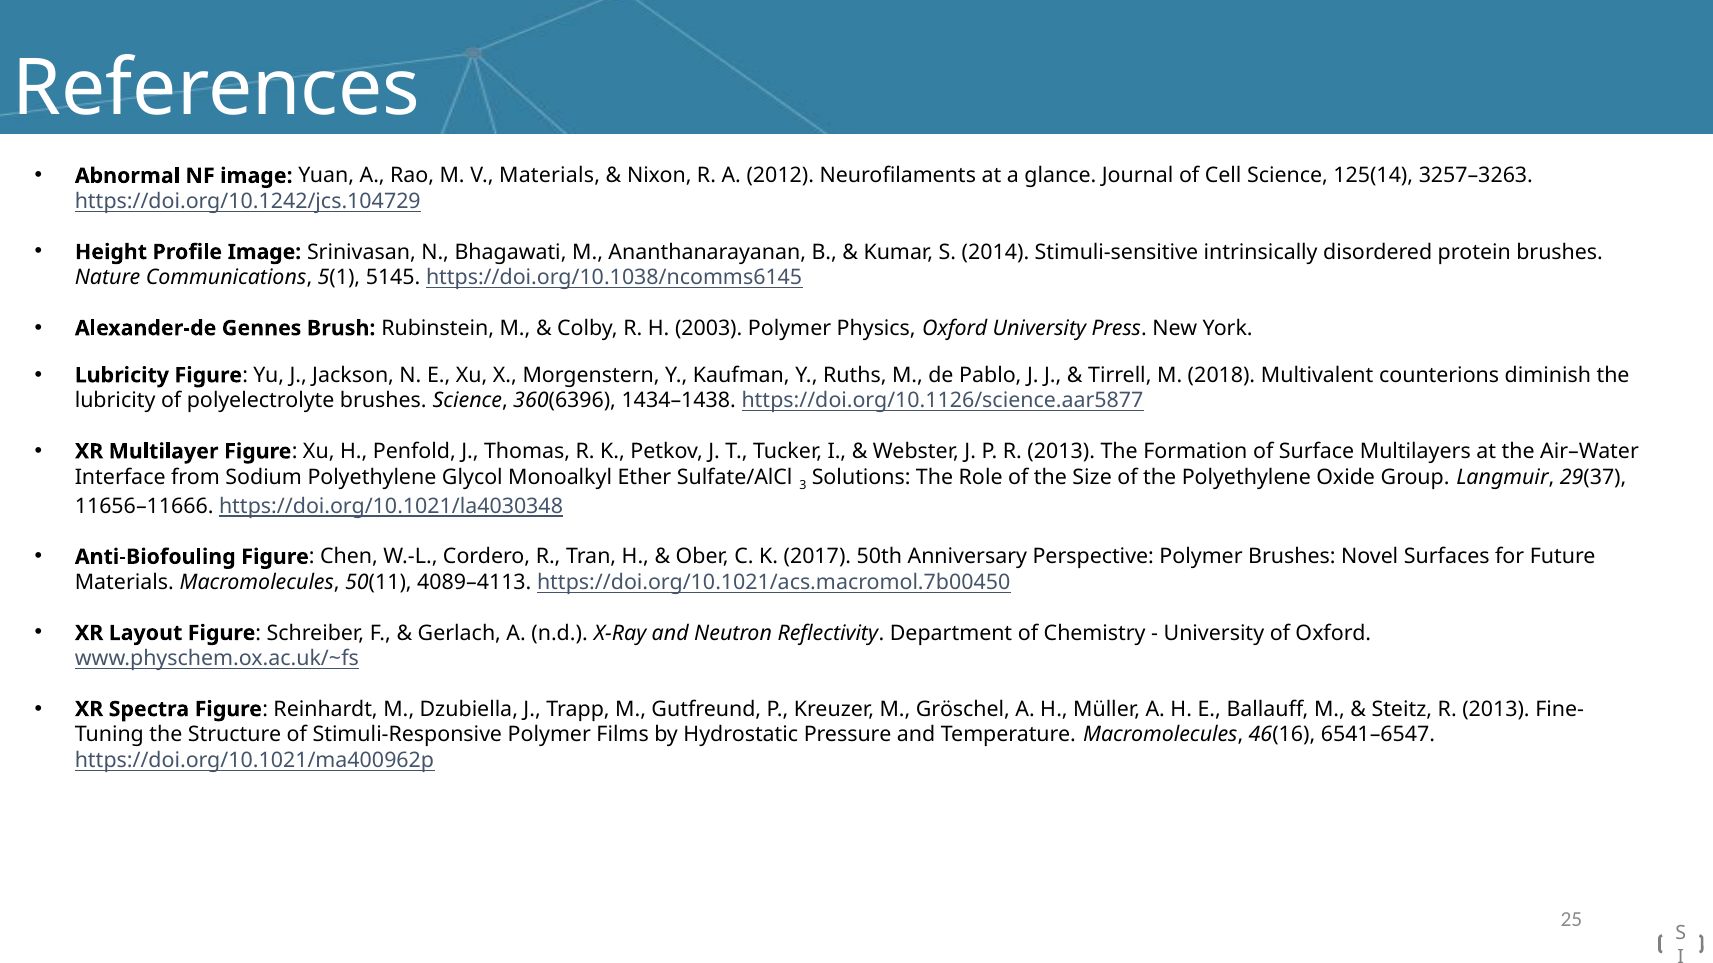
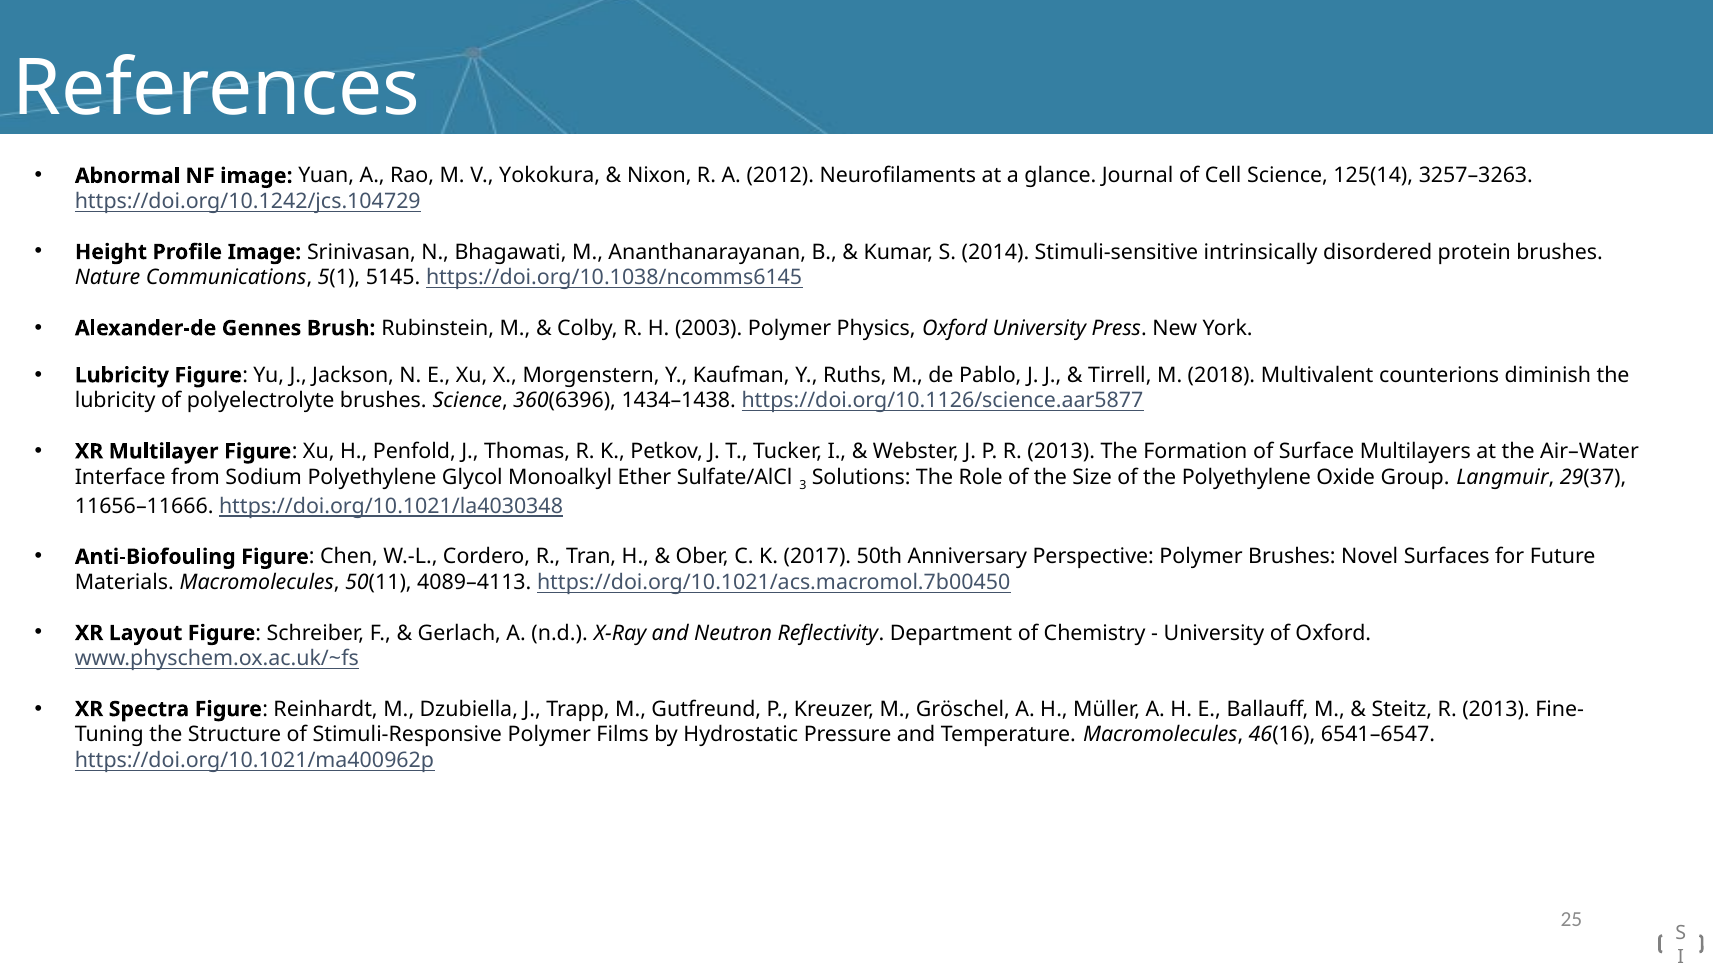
V Materials: Materials -> Yokokura (550, 176)
